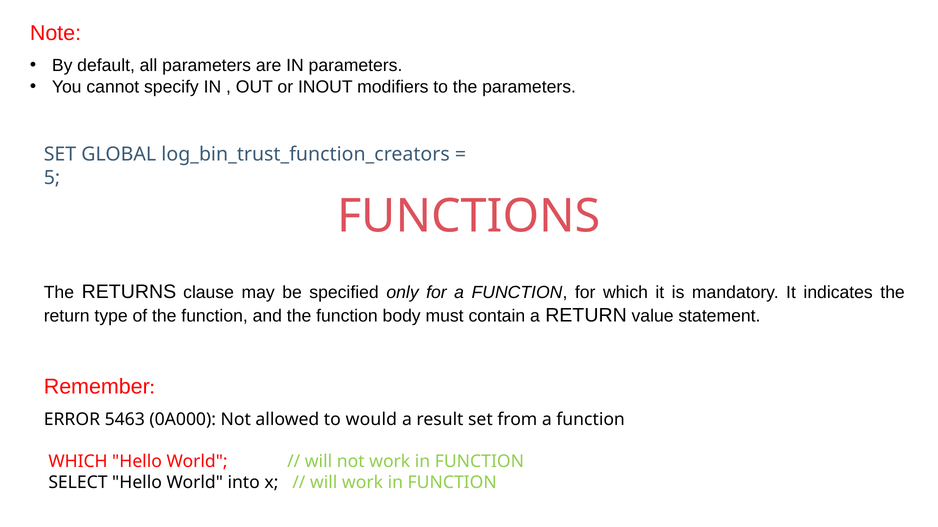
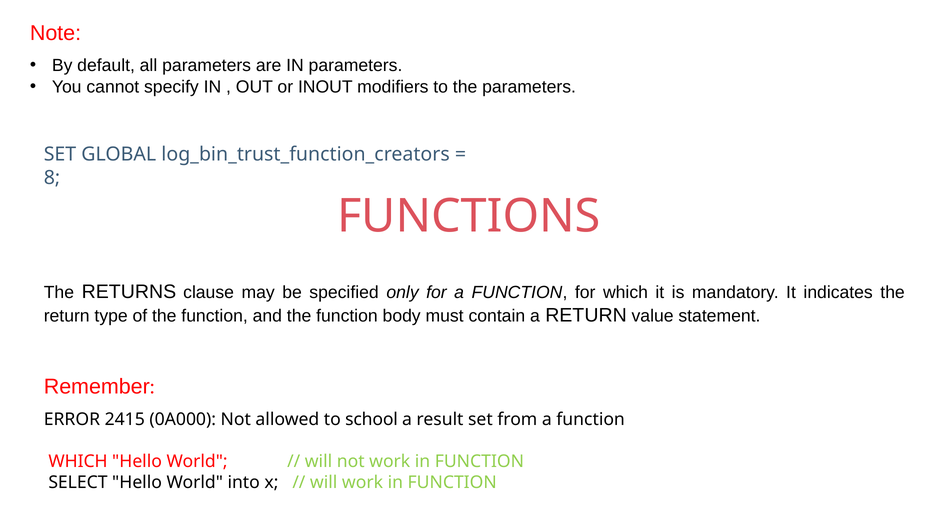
5: 5 -> 8 (52, 178)
5463: 5463 -> 2415 (125, 420)
would: would -> school (372, 420)
